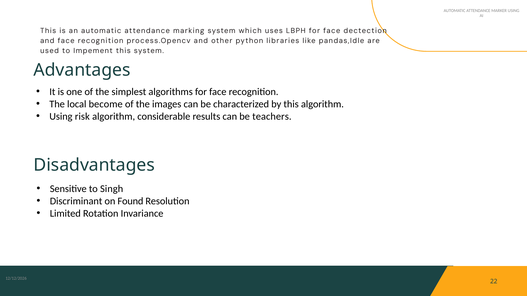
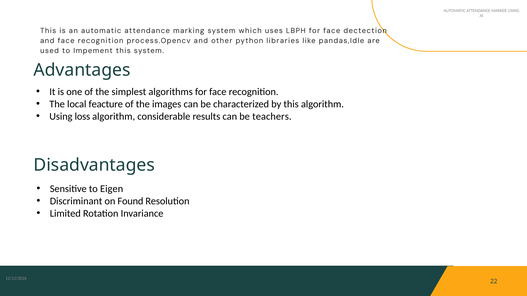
become: become -> feacture (106, 104)
risk: risk -> loss (82, 116)
Singh: Singh -> Eigen (112, 189)
